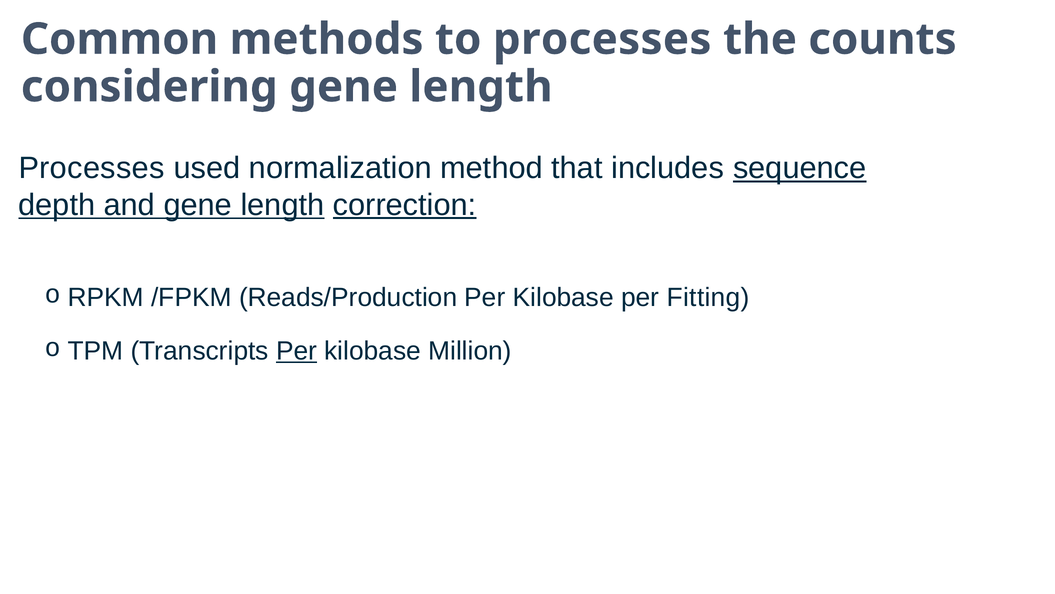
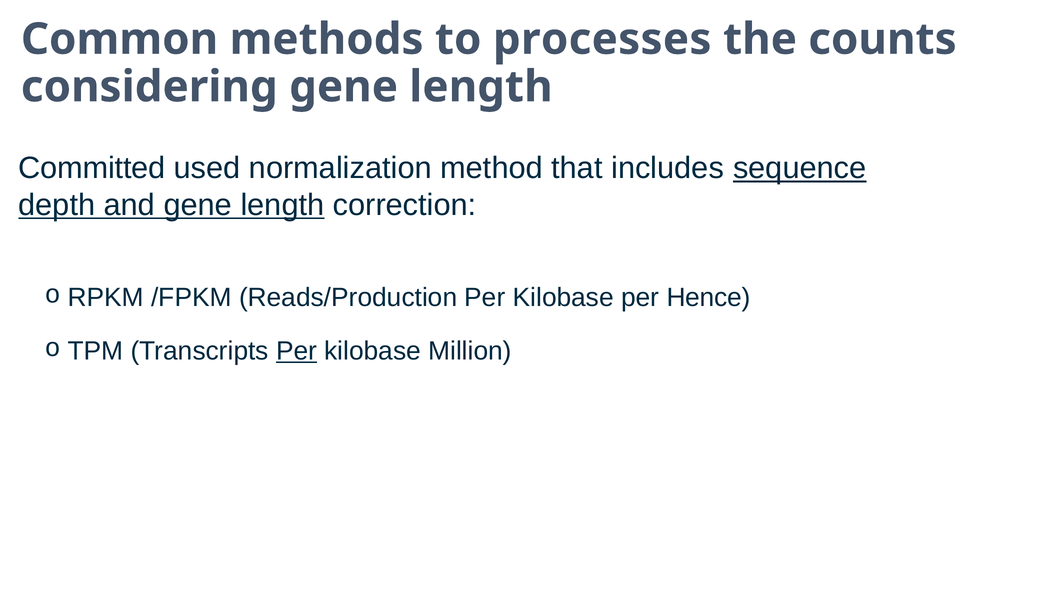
Processes: Processes -> Committed (92, 168)
correction underline: present -> none (405, 205)
Fitting: Fitting -> Hence (708, 297)
